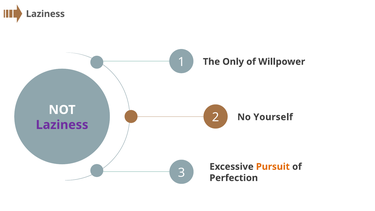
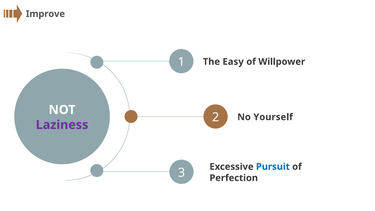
Laziness: Laziness -> Improve (45, 14)
Only: Only -> Easy (233, 62)
Pursuit colour: orange -> blue (273, 167)
